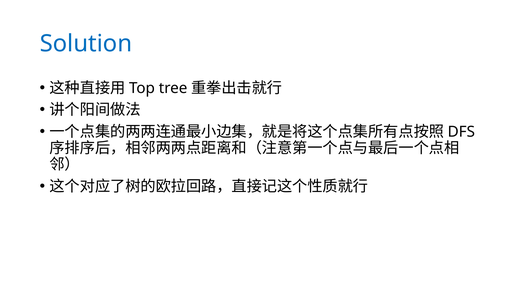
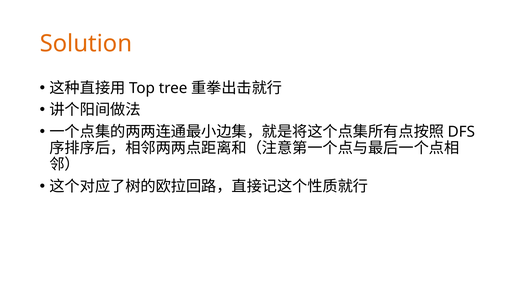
Solution colour: blue -> orange (86, 44)
